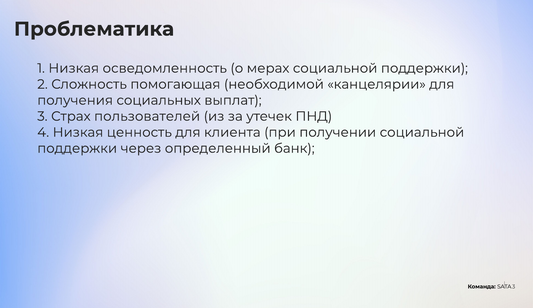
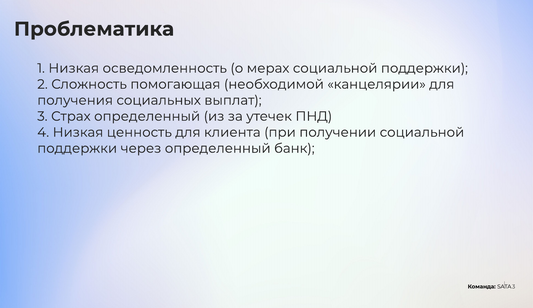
Страх пользователей: пользователей -> определенный (147, 116)
